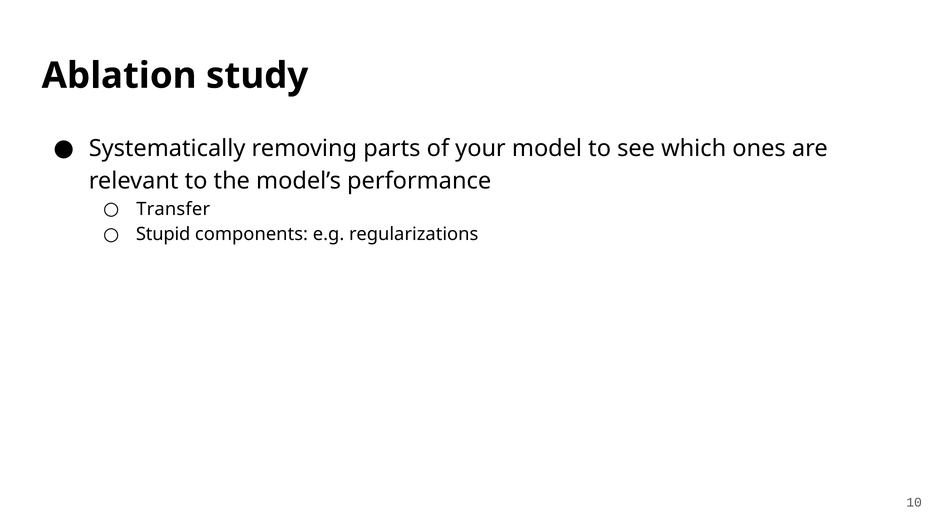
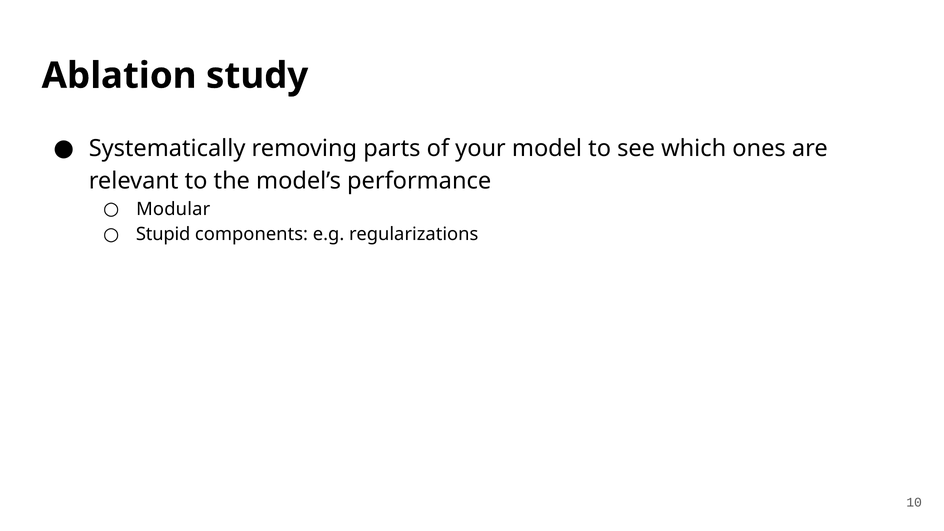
Transfer: Transfer -> Modular (173, 209)
